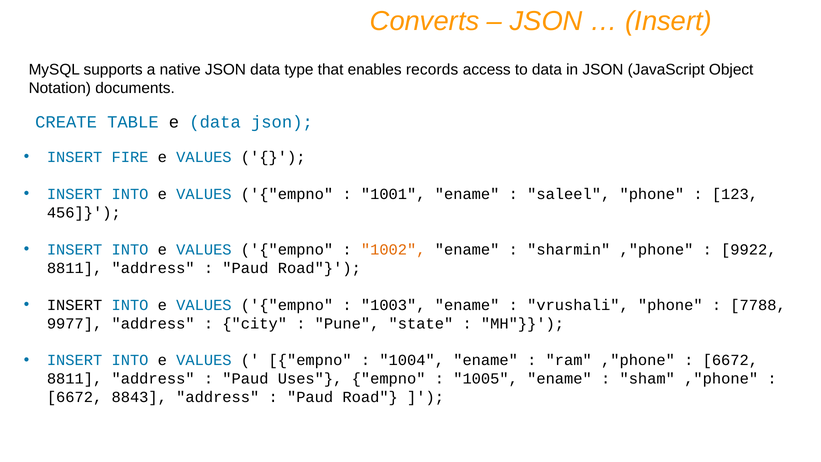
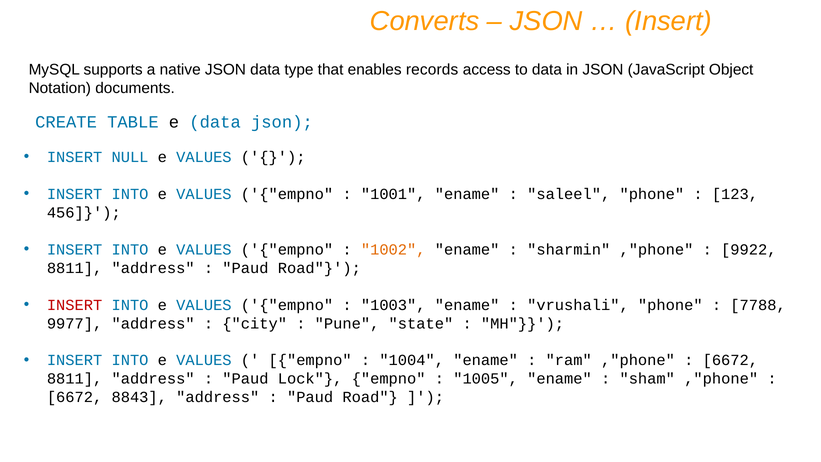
FIRE: FIRE -> NULL (130, 157)
INSERT colour: black -> red (75, 305)
Uses: Uses -> Lock (310, 379)
